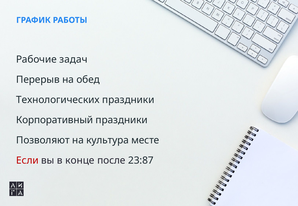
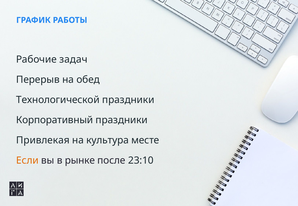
Технологических: Технологических -> Технологической (58, 100)
Позволяют: Позволяют -> Привлекая (43, 140)
Если colour: red -> orange (27, 161)
конце: конце -> рынке (80, 161)
23:87: 23:87 -> 23:10 (141, 161)
